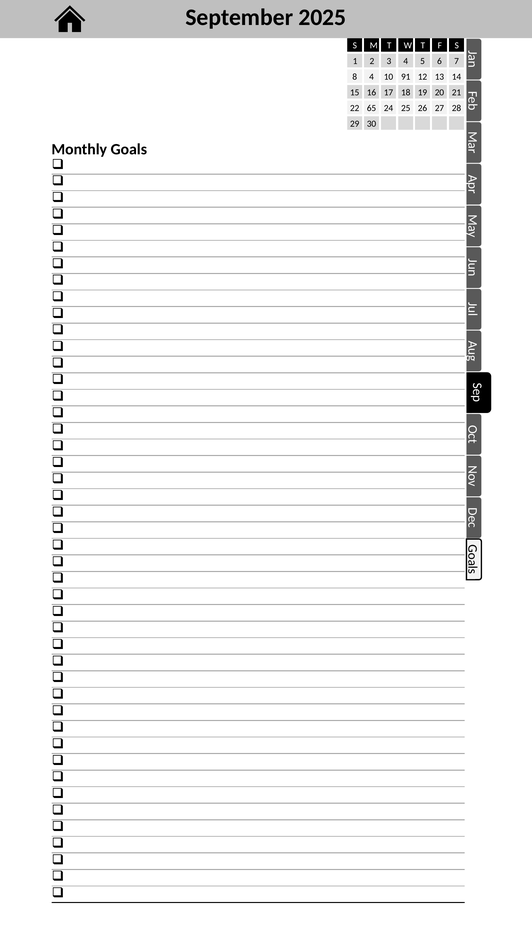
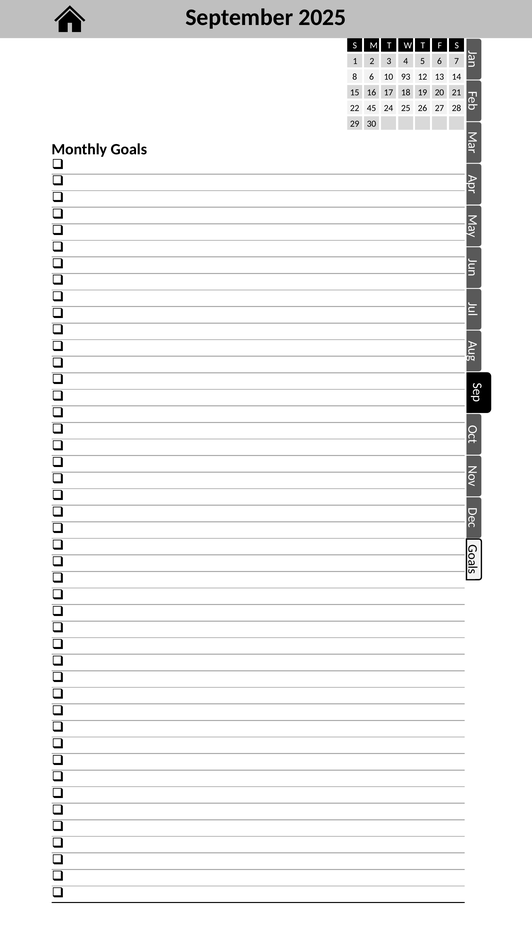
8 4: 4 -> 6 (371, 77)
91: 91 -> 93 (406, 77)
65: 65 -> 45 (371, 108)
